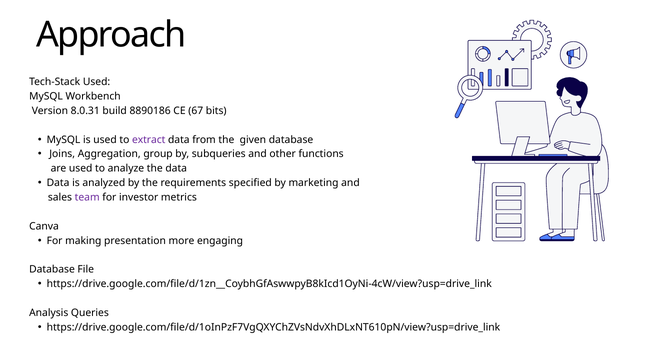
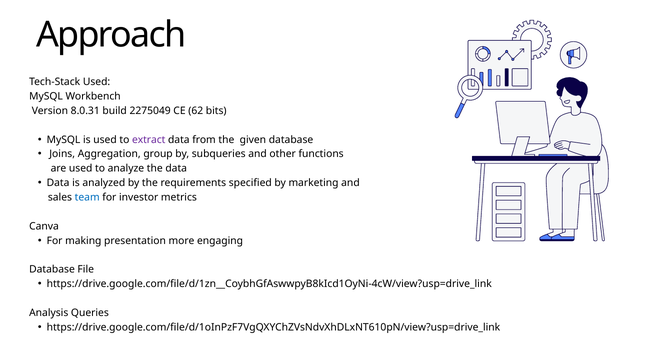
8890186: 8890186 -> 2275049 (150, 111)
67: 67 -> 62 (196, 111)
team colour: purple -> blue (87, 197)
